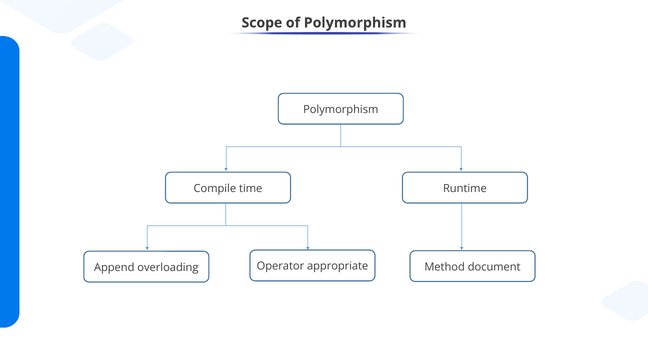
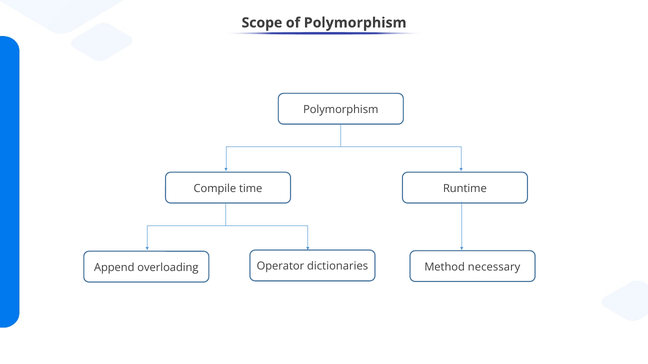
appropriate: appropriate -> dictionaries (338, 267)
document: document -> necessary (494, 267)
